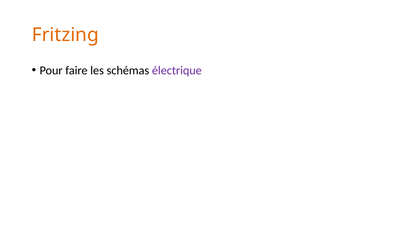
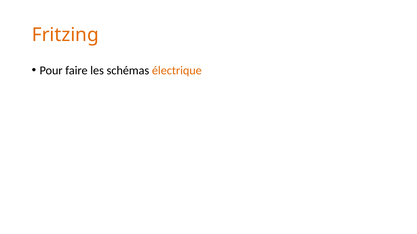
électrique colour: purple -> orange (177, 71)
